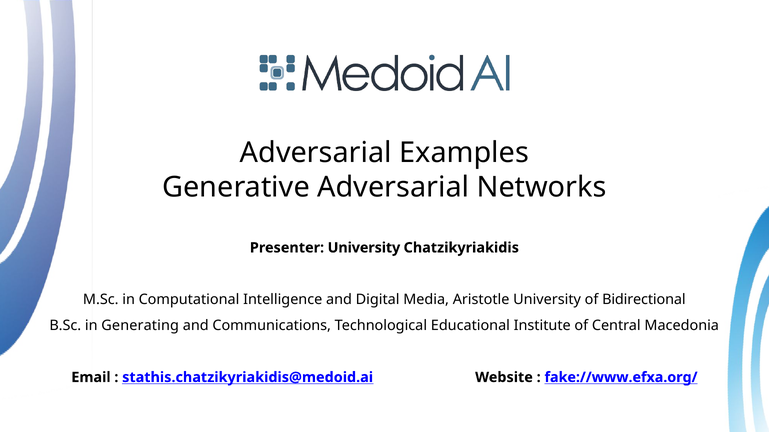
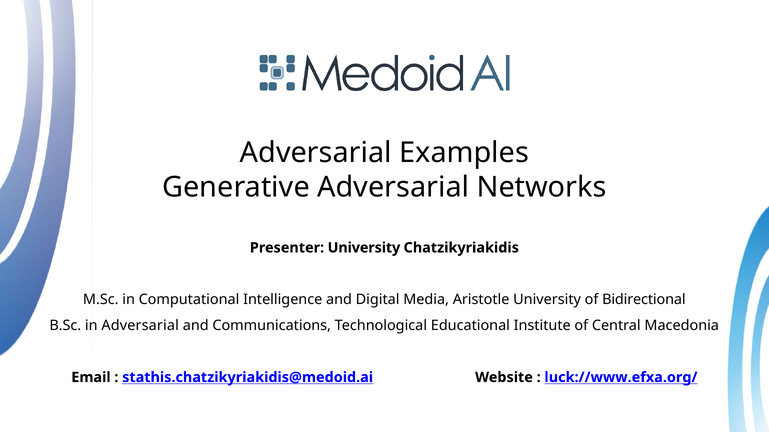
in Generating: Generating -> Adversarial (140, 326)
fake://www.efxa.org/: fake://www.efxa.org/ -> luck://www.efxa.org/ (621, 378)
